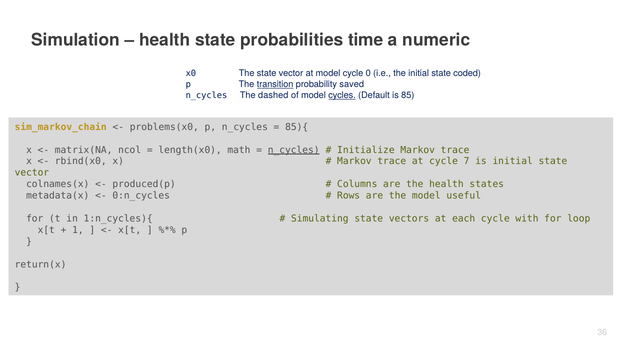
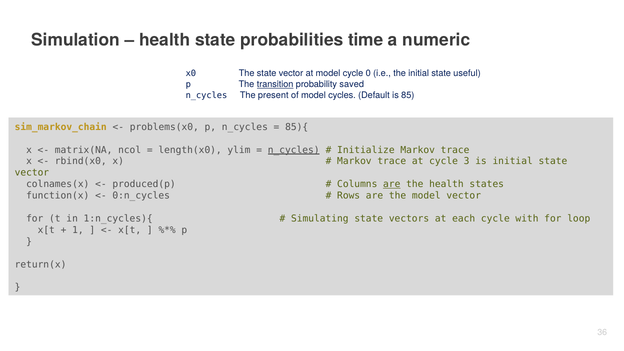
coded: coded -> useful (467, 73)
dashed: dashed -> present (273, 95)
cycles underline: present -> none (342, 95)
math: math -> ylim (239, 150)
7: 7 -> 3 (467, 161)
are underline: none -> present (392, 184)
metadata(x: metadata(x -> function(x (58, 196)
model useful: useful -> vector (464, 196)
